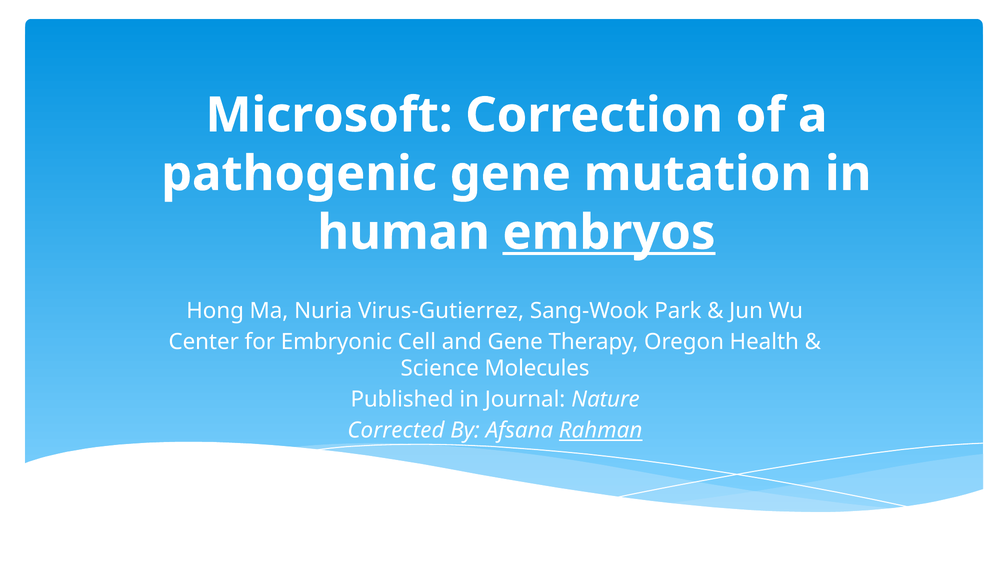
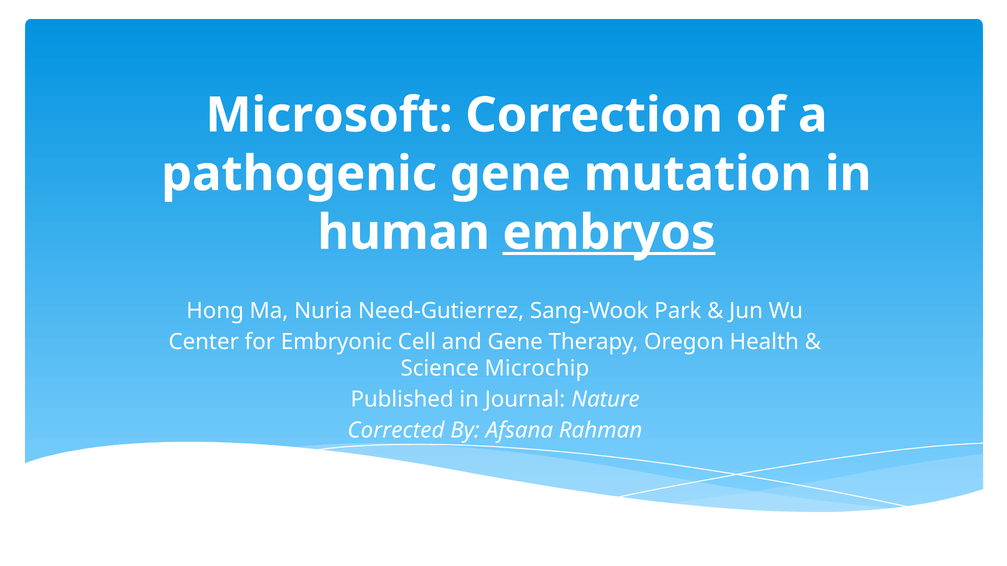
Virus-Gutierrez: Virus-Gutierrez -> Need-Gutierrez (441, 311)
Molecules: Molecules -> Microchip (537, 369)
Rahman underline: present -> none (601, 431)
